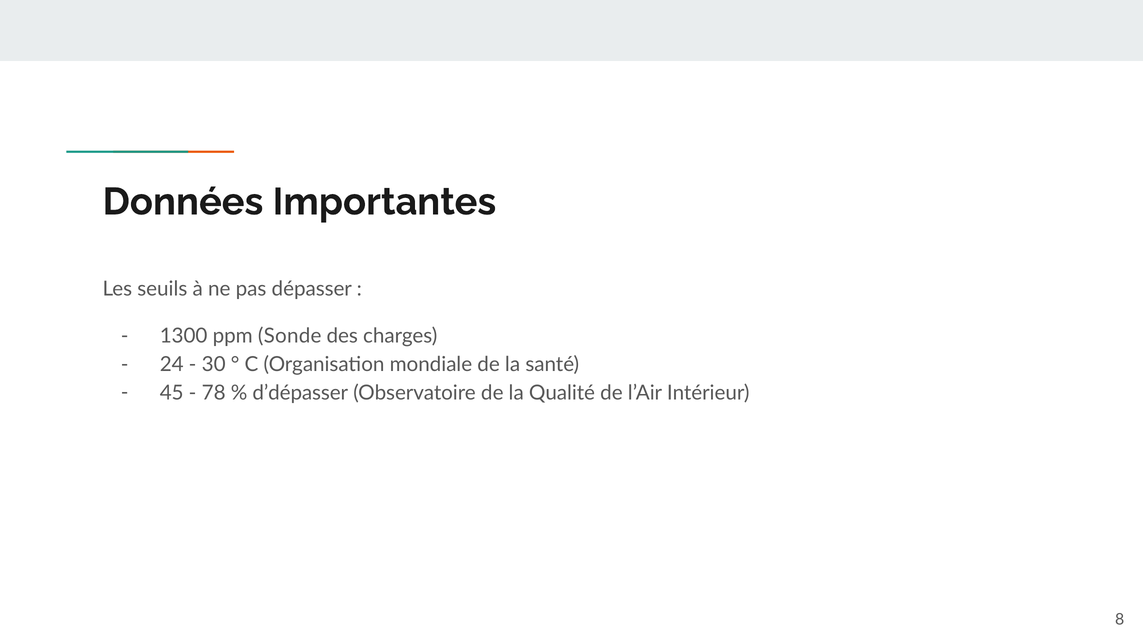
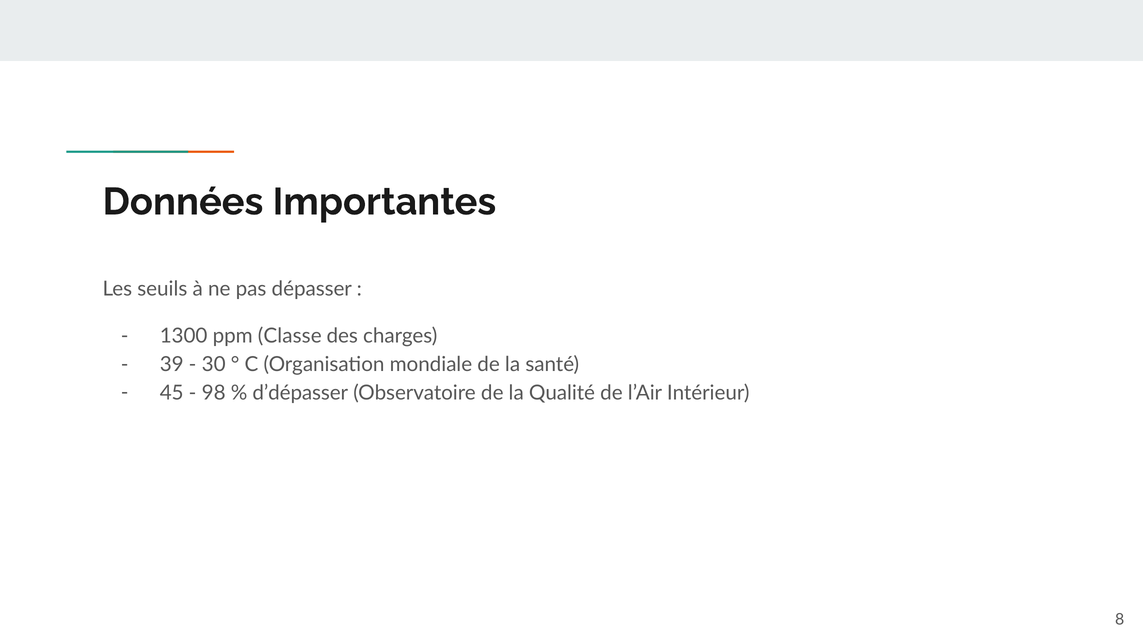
Sonde: Sonde -> Classe (290, 336)
24: 24 -> 39 (172, 364)
78: 78 -> 98 (214, 393)
